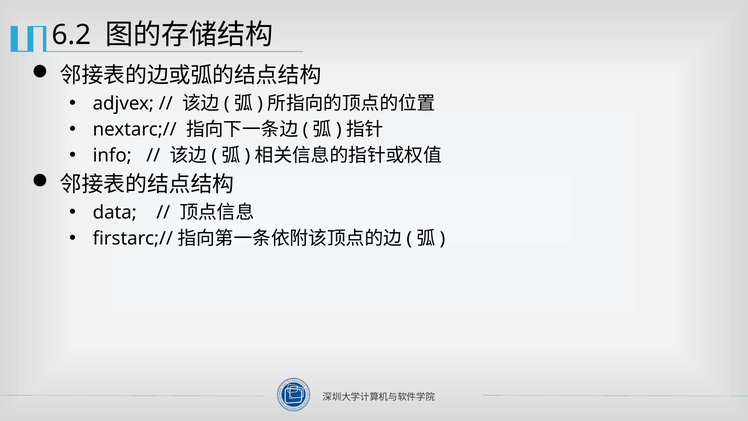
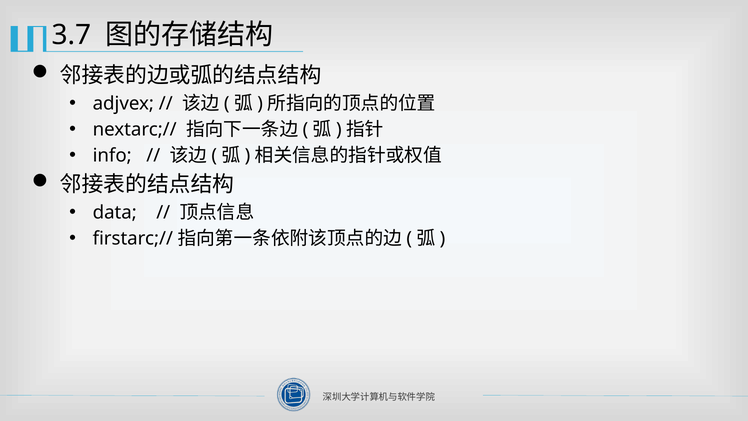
6.2: 6.2 -> 3.7 (71, 35)
